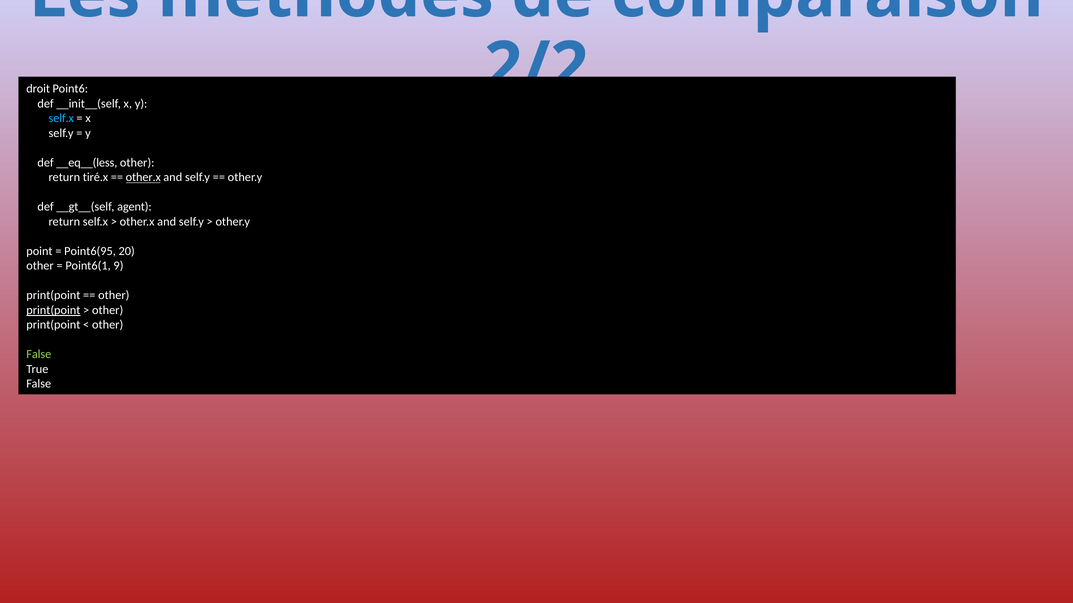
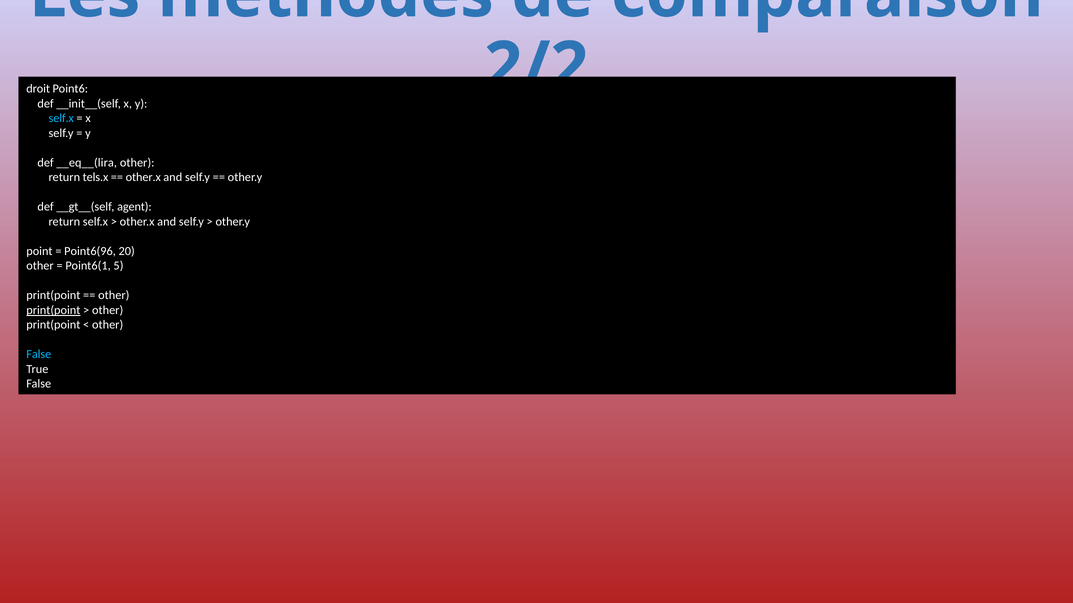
__eq__(less: __eq__(less -> __eq__(lira (87, 163)
tiré.x: tiré.x -> tels.x (96, 178)
other.x underline: present -> none (143, 178)
Point6(95: Point6(95 -> Point6(96 (90, 251)
9: 9 -> 5 (118, 266)
False colour: light green -> light blue (39, 355)
